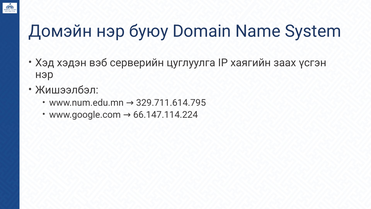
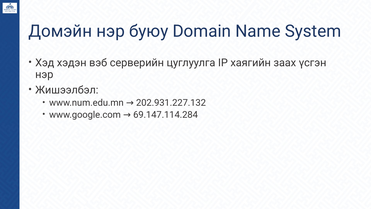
329.711.614.795: 329.711.614.795 -> 202.931.227.132 (171, 103)
66.147.114.224: 66.147.114.224 -> 69.147.114.284 (166, 115)
